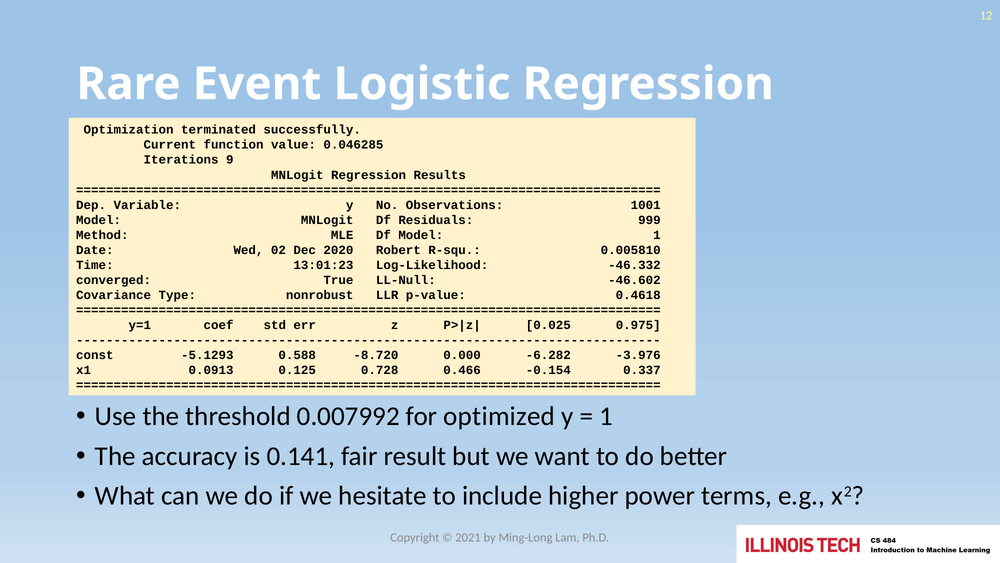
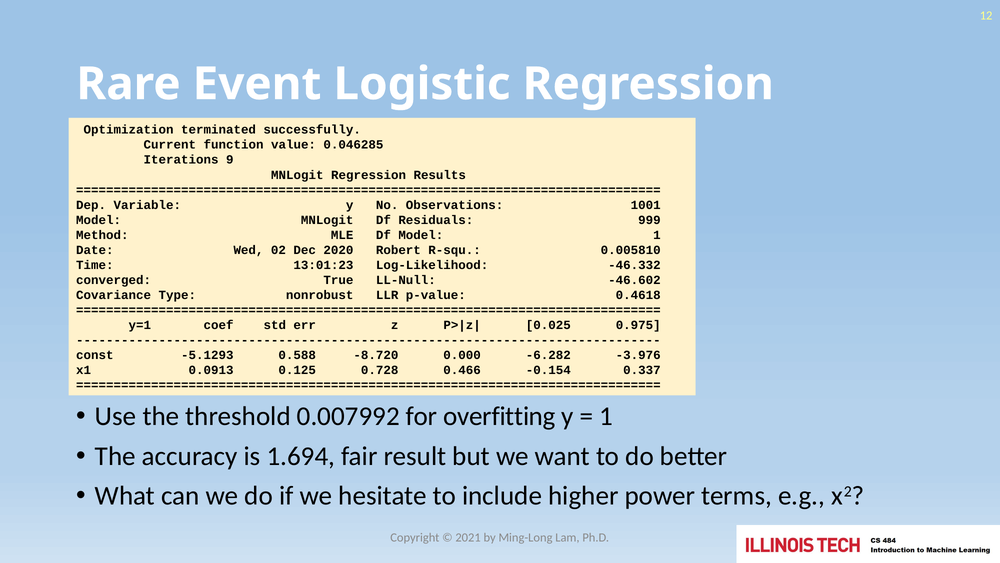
optimized: optimized -> overfitting (499, 416)
0.141: 0.141 -> 1.694 (301, 456)
